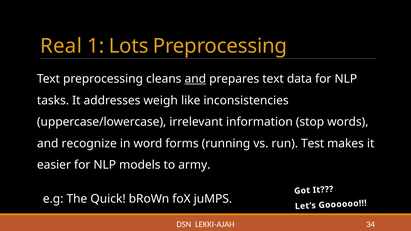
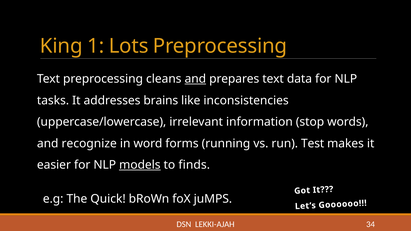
Real: Real -> King (61, 46)
weigh: weigh -> brains (161, 100)
models underline: none -> present (140, 165)
army: army -> finds (194, 165)
